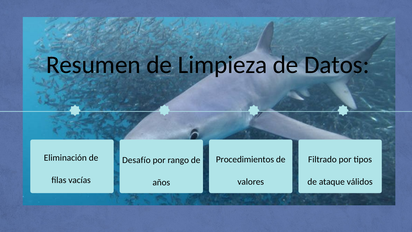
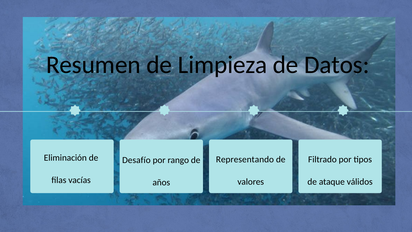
Procedimientos: Procedimientos -> Representando (245, 159)
